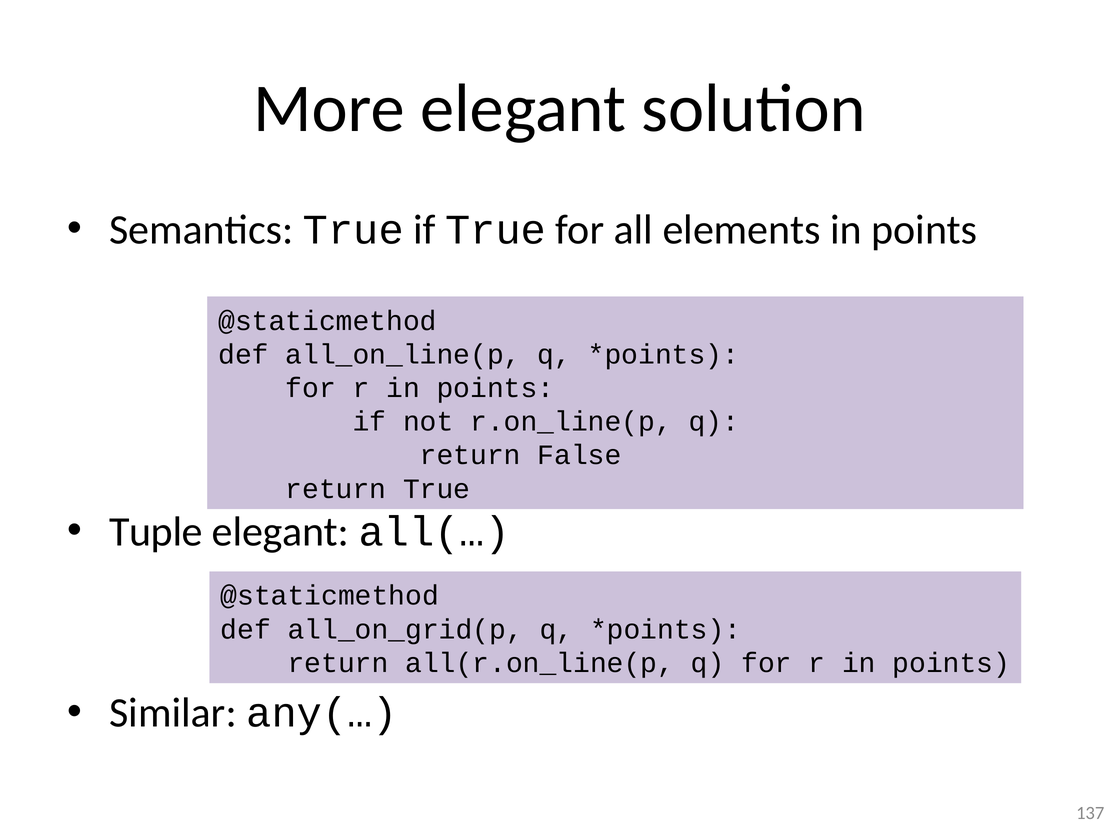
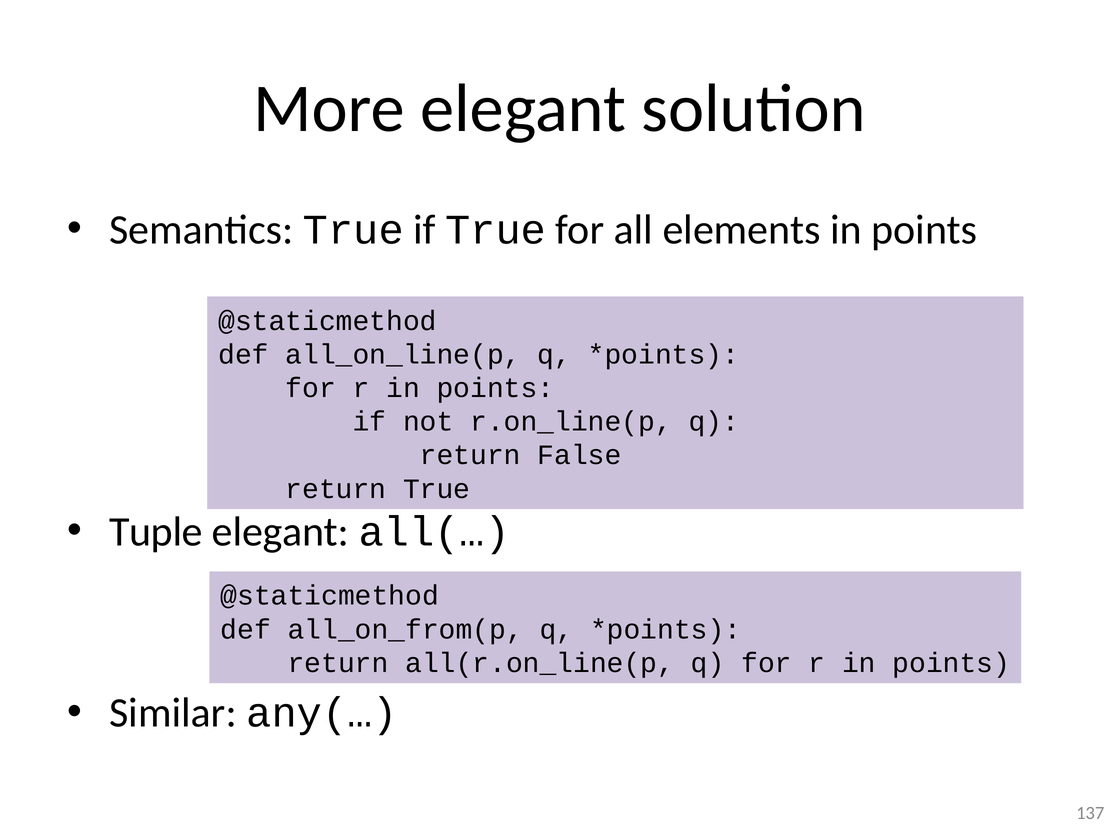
all_on_grid(p: all_on_grid(p -> all_on_from(p (405, 629)
